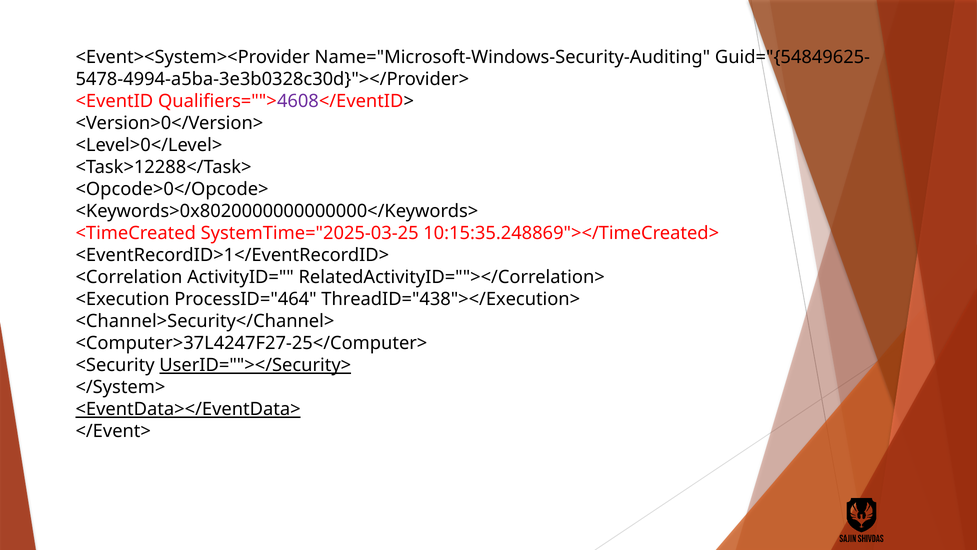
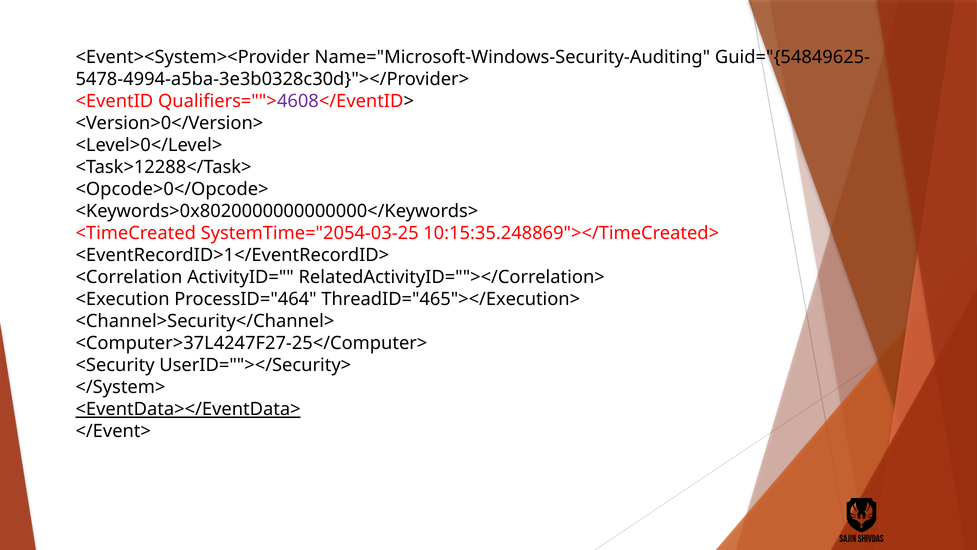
SystemTime="2025-03-25: SystemTime="2025-03-25 -> SystemTime="2054-03-25 (310, 233)
ThreadID="438"></Execution>: ThreadID="438"></Execution> -> ThreadID="465"></Execution> (451, 299)
UserID=""></Security> underline: present -> none (255, 365)
